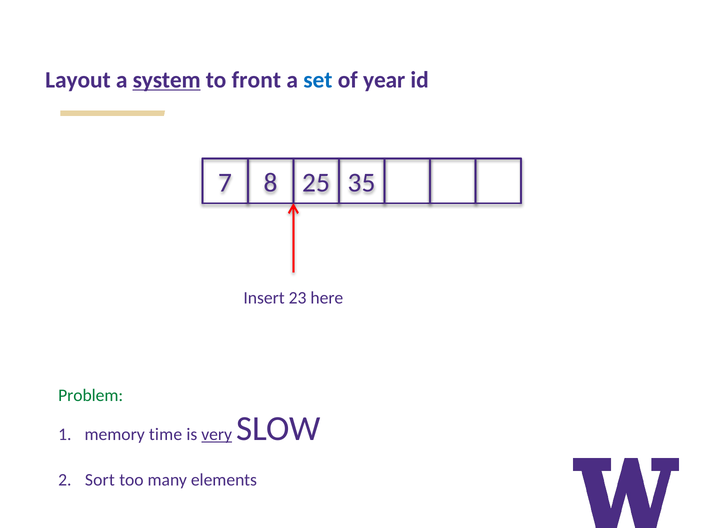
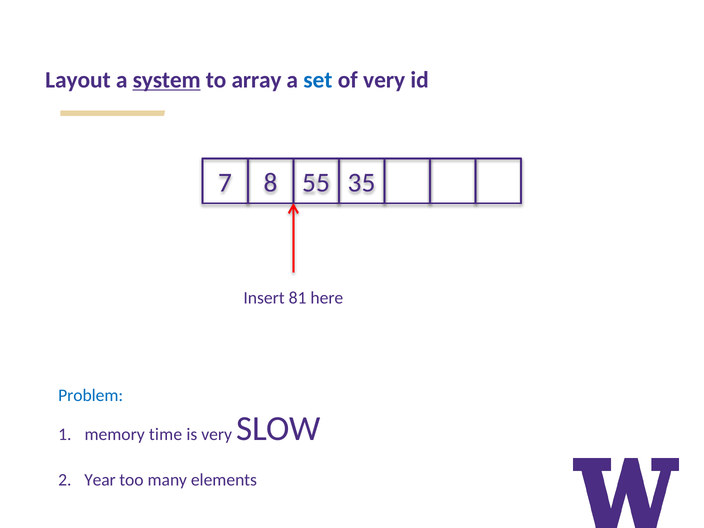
front: front -> array (257, 80)
of year: year -> very (384, 80)
25: 25 -> 55 (316, 183)
23: 23 -> 81 (298, 298)
Problem colour: green -> blue (91, 396)
very underline: present -> none (217, 434)
Sort: Sort -> Year (100, 480)
